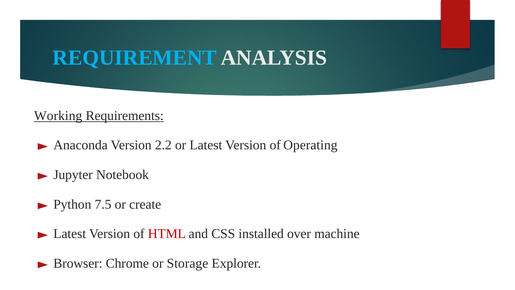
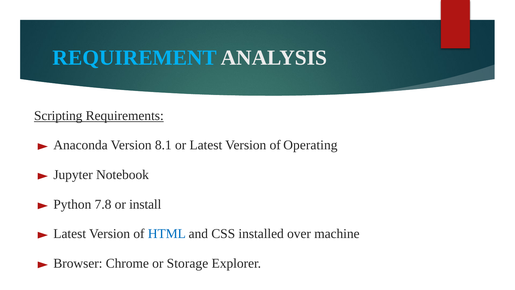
Working: Working -> Scripting (58, 116)
2.2: 2.2 -> 8.1 (163, 145)
7.5: 7.5 -> 7.8 (103, 204)
create: create -> install (145, 204)
HTML colour: red -> blue (167, 234)
